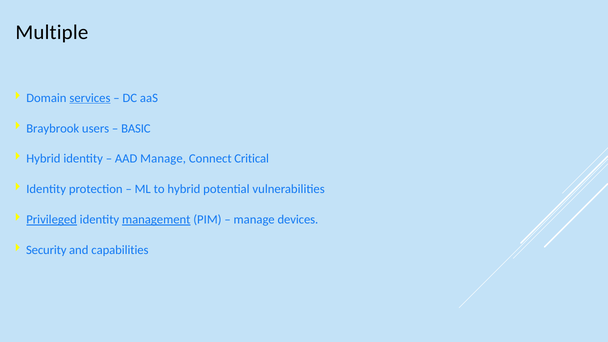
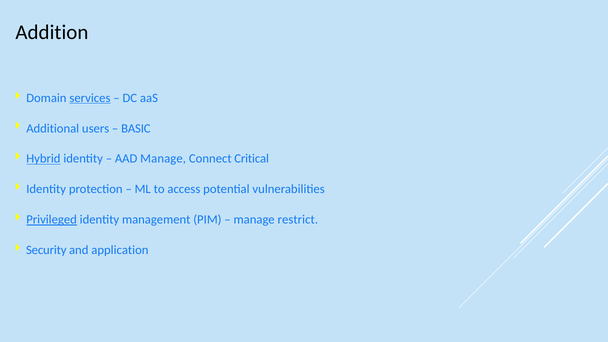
Multiple: Multiple -> Addition (52, 33)
Braybrook: Braybrook -> Additional (53, 128)
Hybrid underline: none -> present (43, 159)
to hybrid: hybrid -> access (184, 189)
management underline: present -> none (156, 220)
devices: devices -> restrict (298, 220)
capabilities: capabilities -> application (120, 250)
